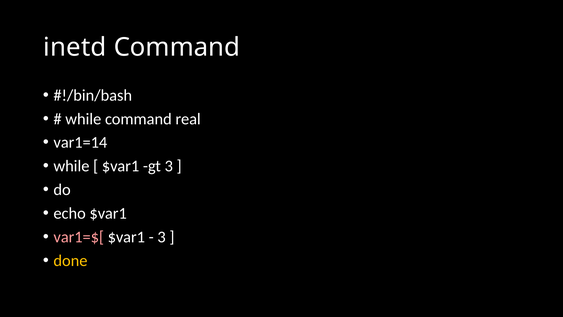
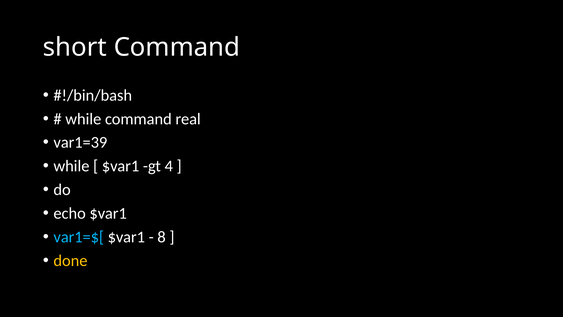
inetd: inetd -> short (75, 47)
var1=14: var1=14 -> var1=39 (80, 142)
gt 3: 3 -> 4 (169, 166)
var1=$[ colour: pink -> light blue (79, 237)
3: 3 -> 8 (162, 237)
